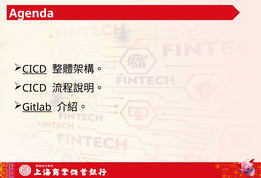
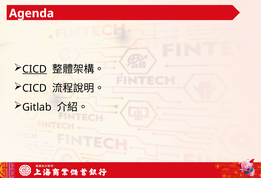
Gitlab underline: present -> none (37, 107)
